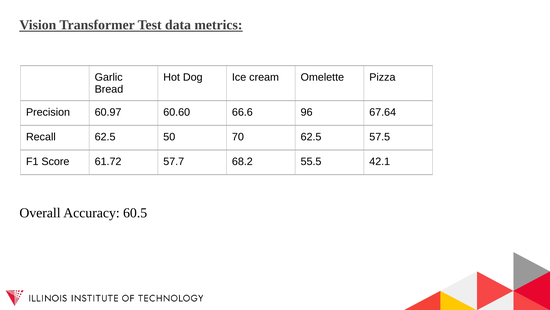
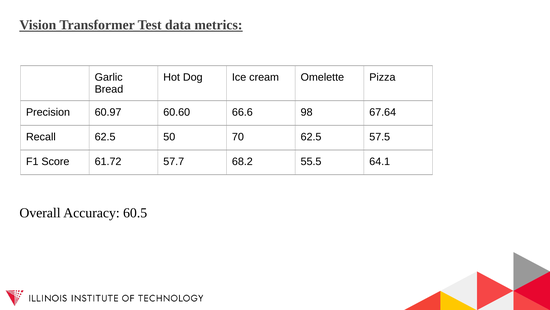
96: 96 -> 98 (307, 112)
42.1: 42.1 -> 64.1 (380, 161)
